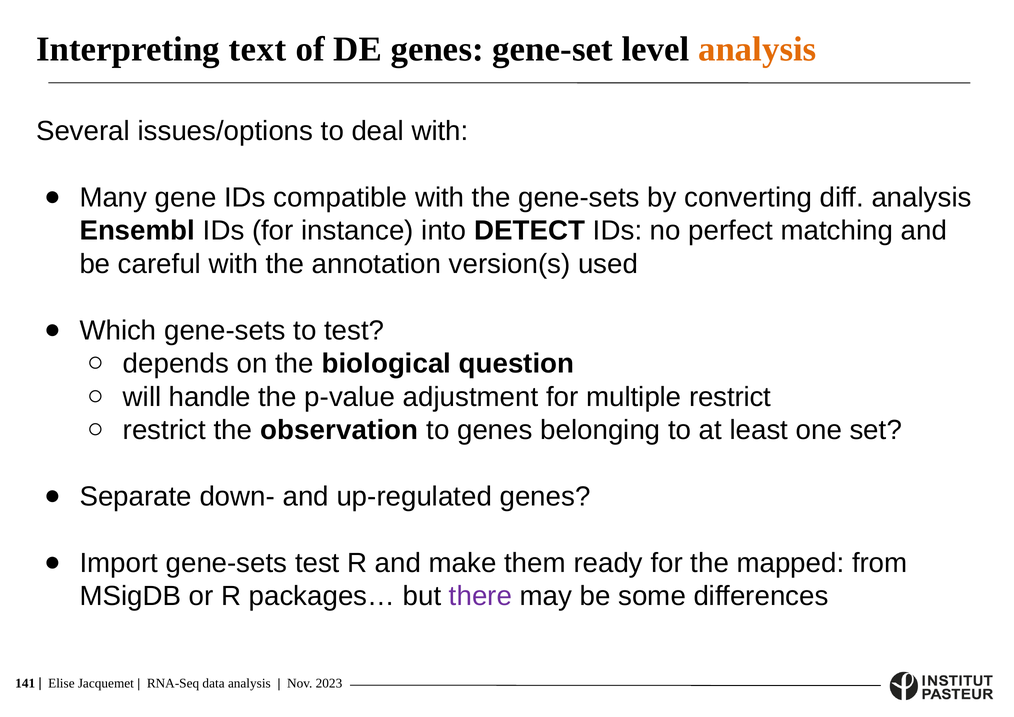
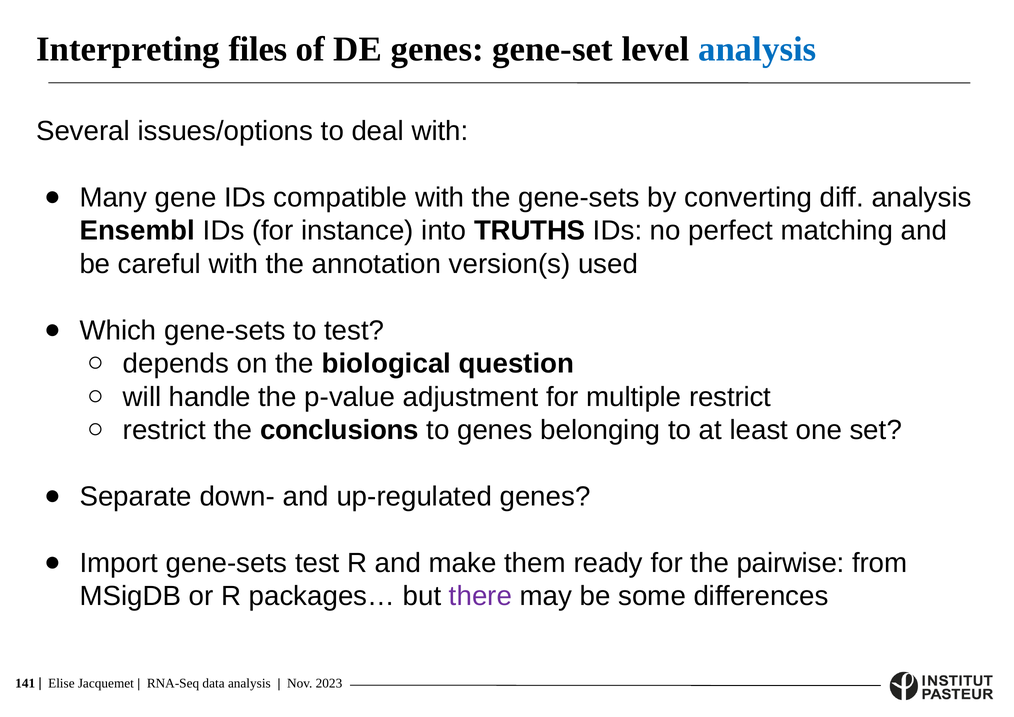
text: text -> files (258, 49)
analysis colour: orange -> blue (757, 49)
DETECT: DETECT -> TRUTHS (530, 231)
observation: observation -> conclusions (339, 430)
mapped: mapped -> pairwise (791, 563)
